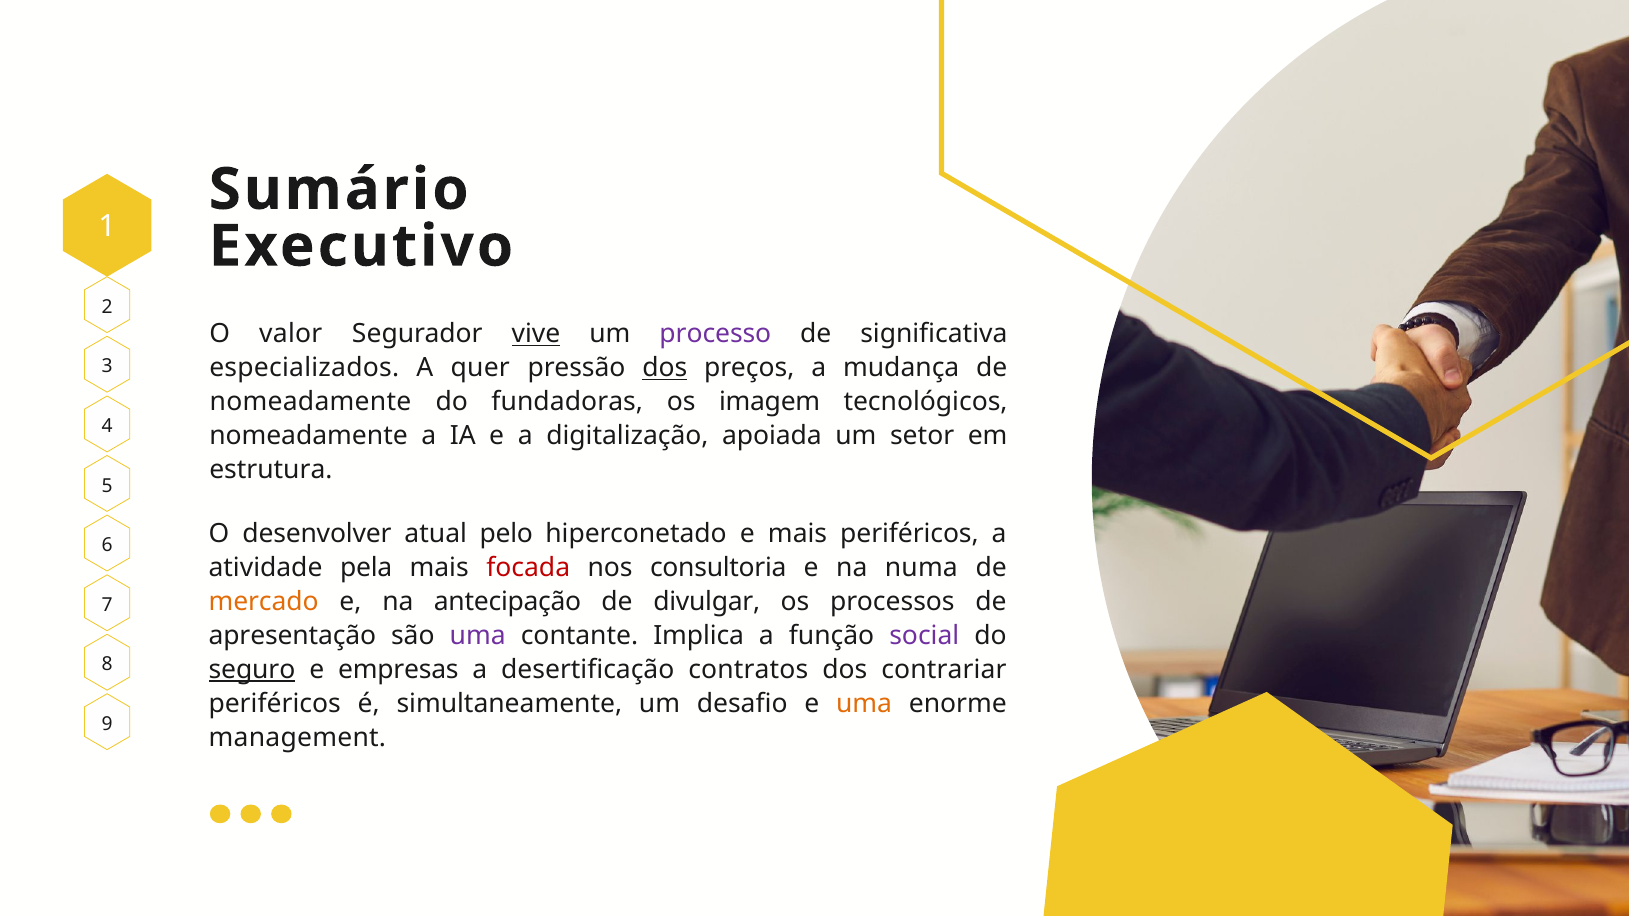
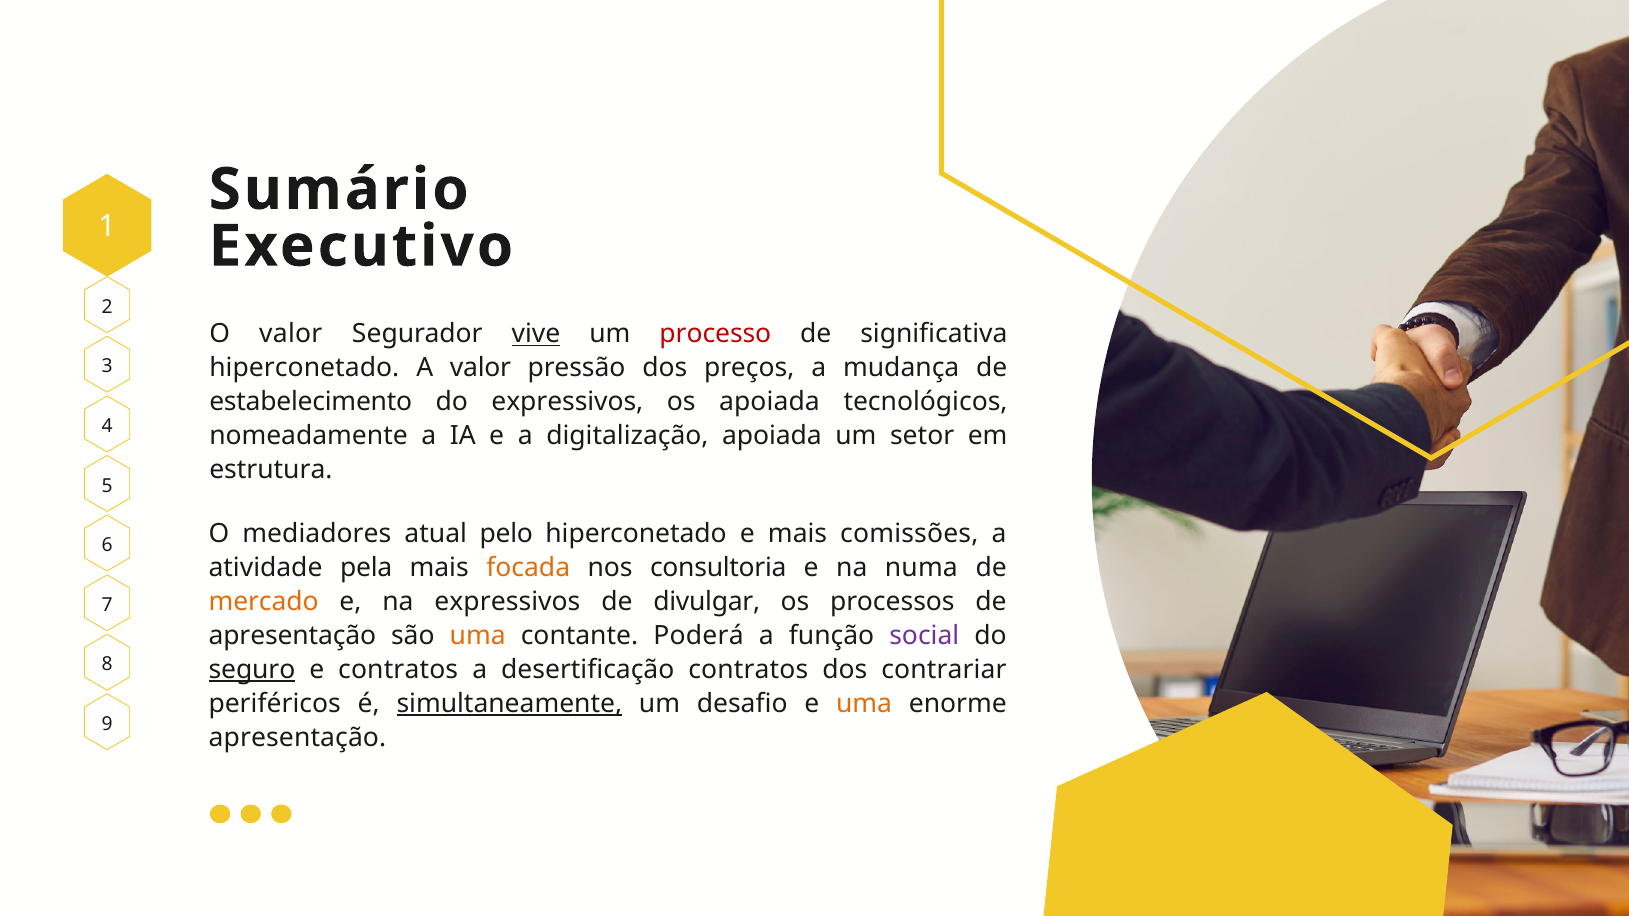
processo colour: purple -> red (715, 334)
especializados: especializados -> hiperconetado (304, 368)
A quer: quer -> valor (481, 368)
dos underline: present -> none (665, 368)
nomeadamente: nomeadamente -> estabelecimento (311, 402)
do fundadoras: fundadoras -> expressivos (567, 402)
os imagem: imagem -> apoiada (769, 402)
desenvolver: desenvolver -> mediadores (317, 534)
mais periféricos: periféricos -> comissões (909, 534)
focada colour: red -> orange (528, 568)
na antecipação: antecipação -> expressivos (507, 602)
uma colour: purple -> orange (478, 636)
Implica: Implica -> Poderá (698, 636)
e empresas: empresas -> contratos (398, 670)
simultaneamente underline: none -> present (509, 704)
management: management -> apresentação (297, 738)
